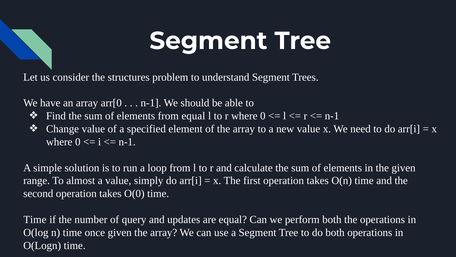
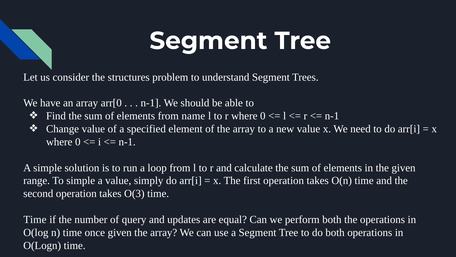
from equal: equal -> name (193, 116)
To almost: almost -> simple (81, 180)
O(0: O(0 -> O(3 (134, 193)
